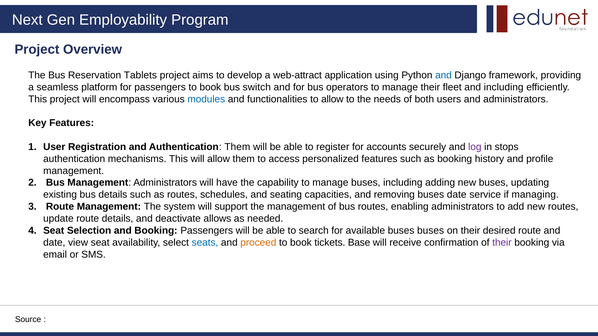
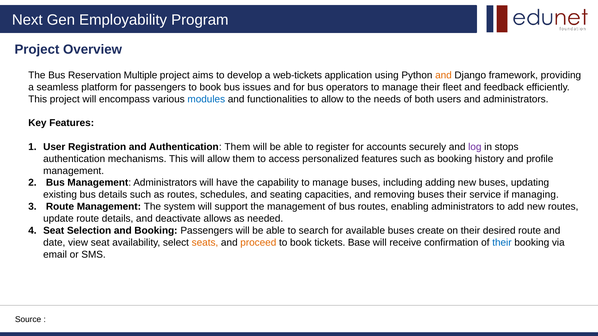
Tablets: Tablets -> Multiple (141, 75)
web-attract: web-attract -> web-tickets (298, 75)
and colour: blue -> orange (443, 75)
switch: switch -> issues (257, 87)
and including: including -> feedback (504, 87)
buses date: date -> their (457, 195)
buses buses: buses -> create (431, 231)
seats colour: blue -> orange (205, 243)
their colour: purple -> blue (502, 243)
